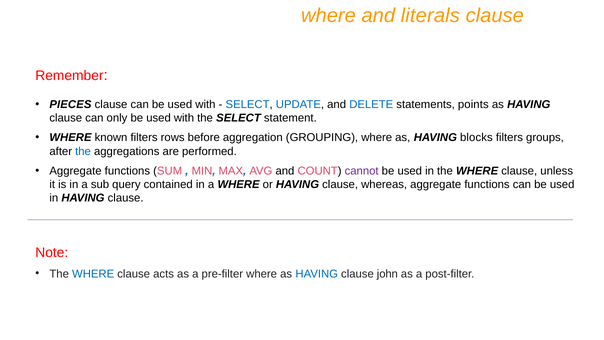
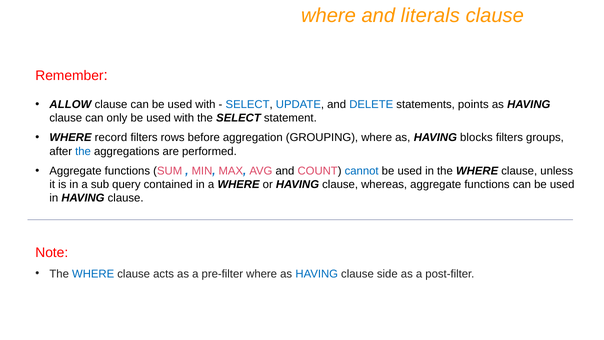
PIECES: PIECES -> ALLOW (70, 104)
known: known -> record (111, 138)
cannot colour: purple -> blue (362, 171)
john: john -> side (387, 274)
